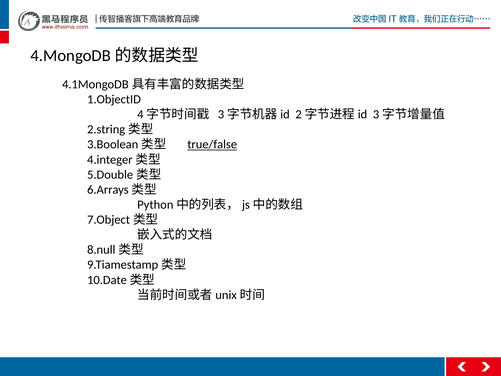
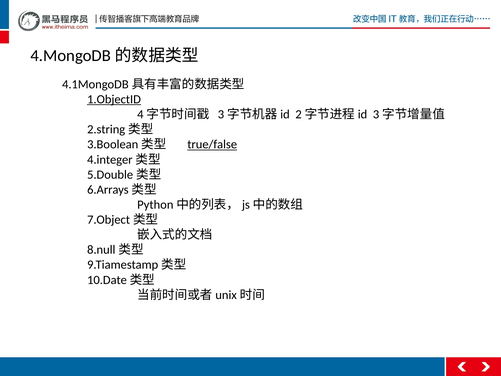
1.ObjectID underline: none -> present (114, 99)
